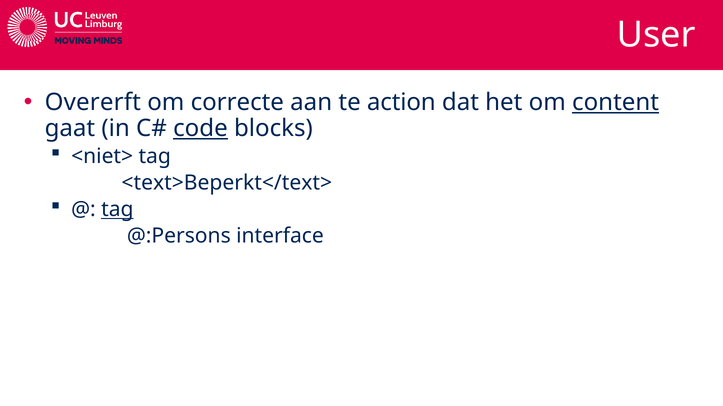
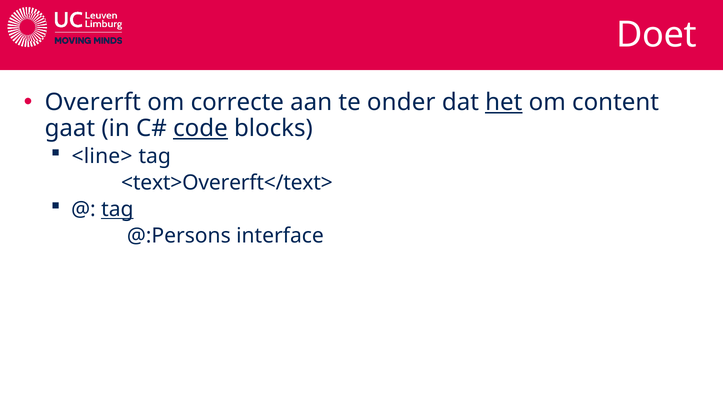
User: User -> Doet (656, 35)
action: action -> onder (401, 102)
het underline: none -> present (504, 102)
content underline: present -> none (616, 102)
<niet>: <niet> -> <line> (102, 157)
<text>Beperkt</text>: <text>Beperkt</text> -> <text>Overerft</text> (227, 183)
